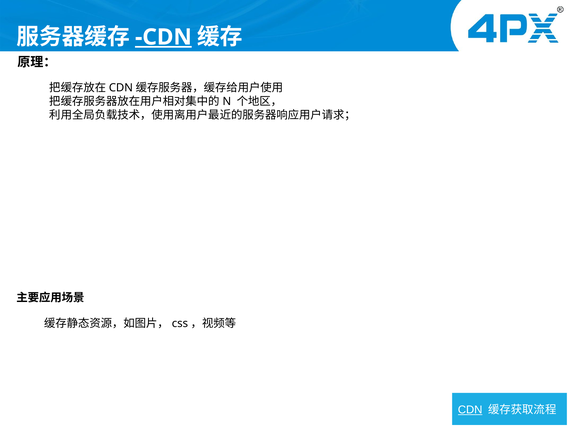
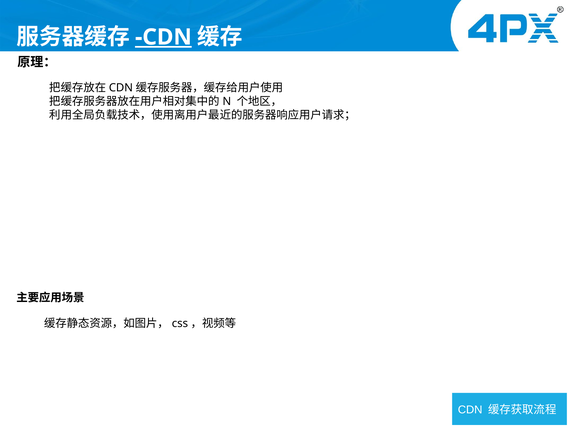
CDN underline: present -> none (470, 410)
